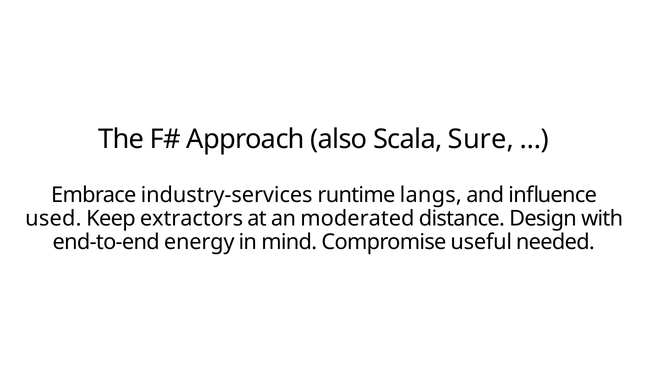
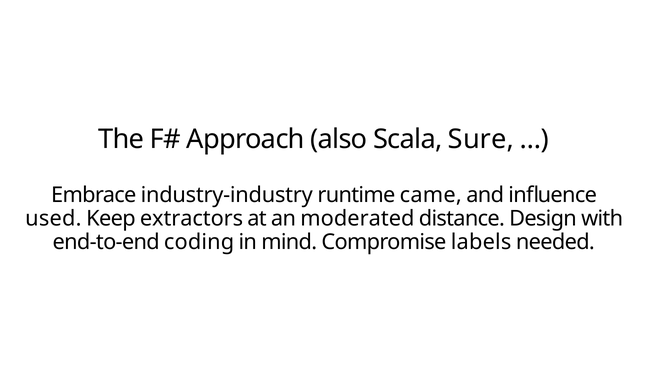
industry-services: industry-services -> industry-industry (227, 195)
langs: langs -> came (431, 195)
energy: energy -> coding (199, 242)
useful: useful -> labels (481, 242)
